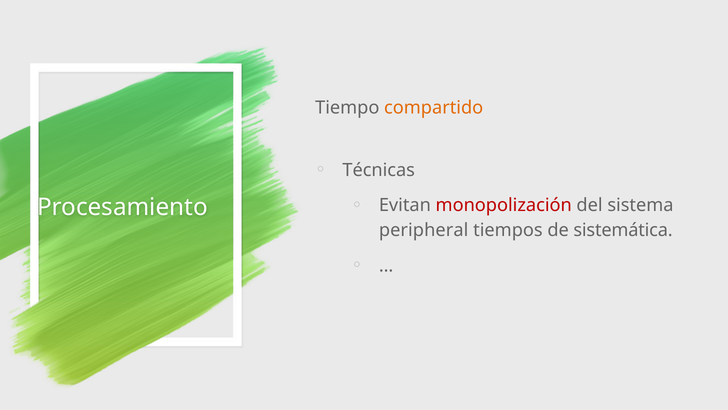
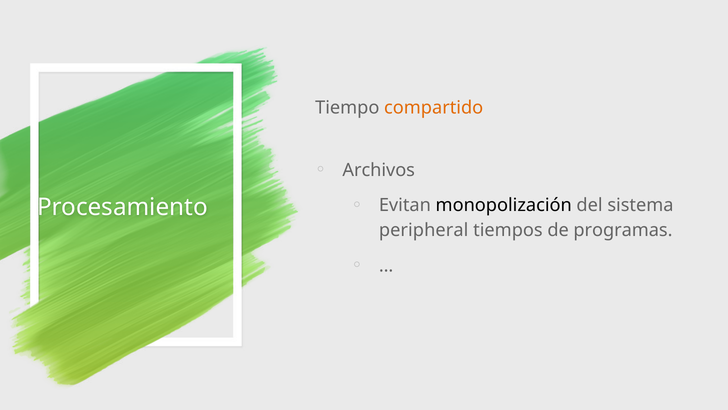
Técnicas: Técnicas -> Archivos (379, 170)
monopolización colour: red -> black (504, 205)
sistemática: sistemática -> programas (623, 230)
